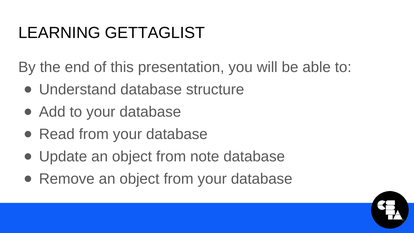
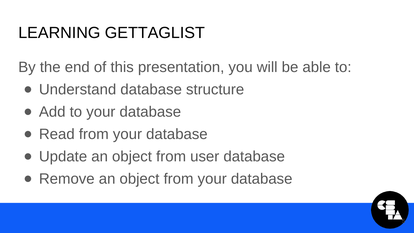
note: note -> user (205, 157)
